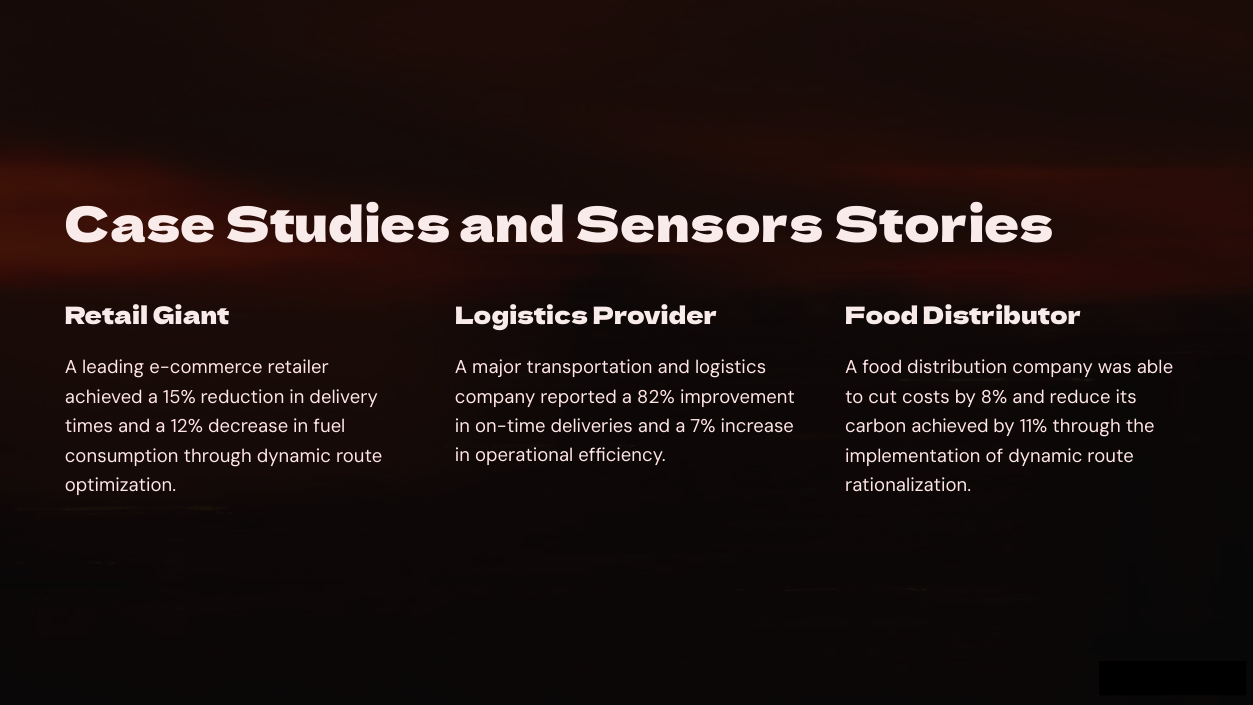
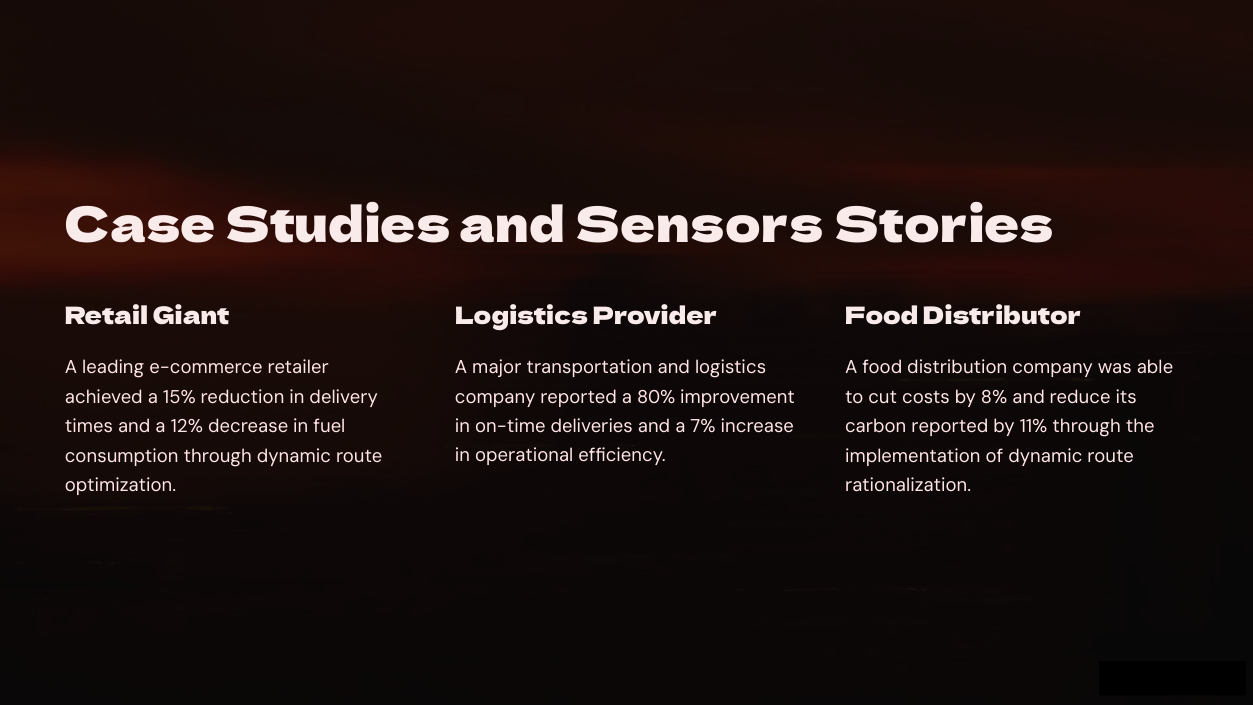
82%: 82% -> 80% (656, 397)
carbon achieved: achieved -> reported (950, 426)
